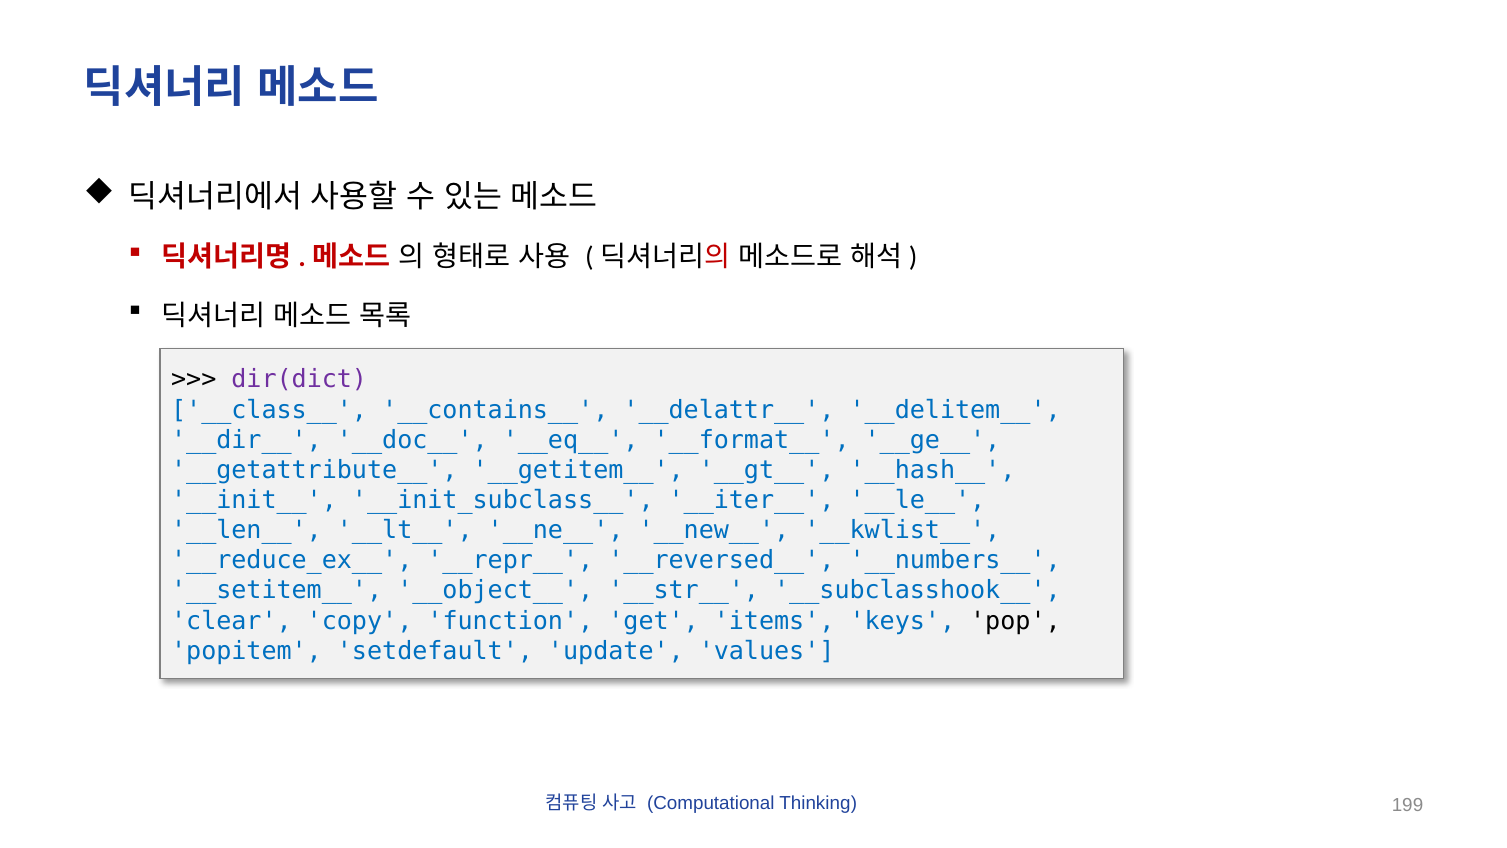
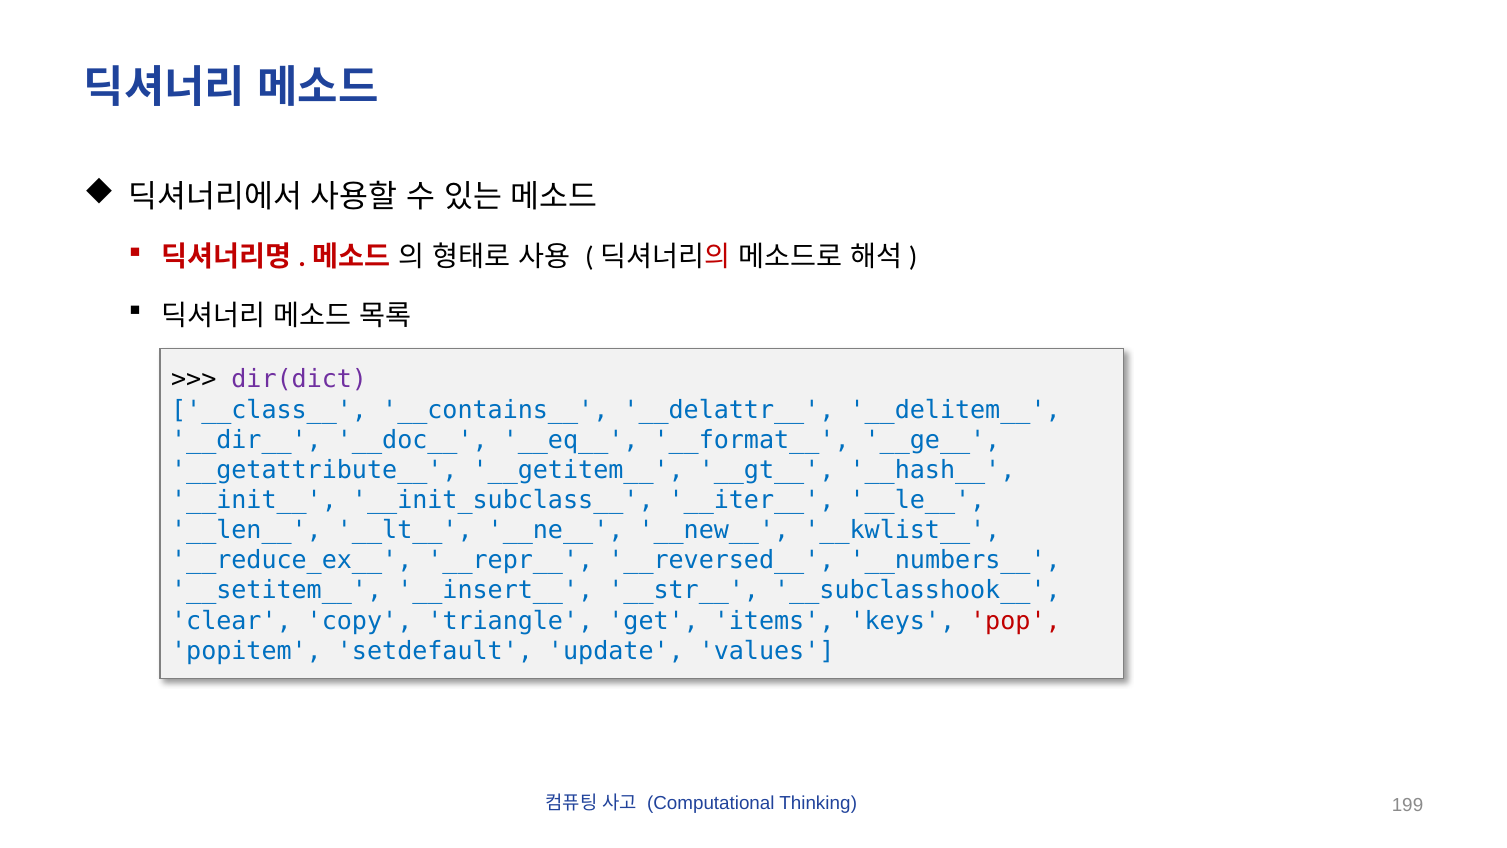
__object__: __object__ -> __insert__ (495, 590)
function: function -> triangle (510, 621)
pop colour: black -> red (1015, 621)
